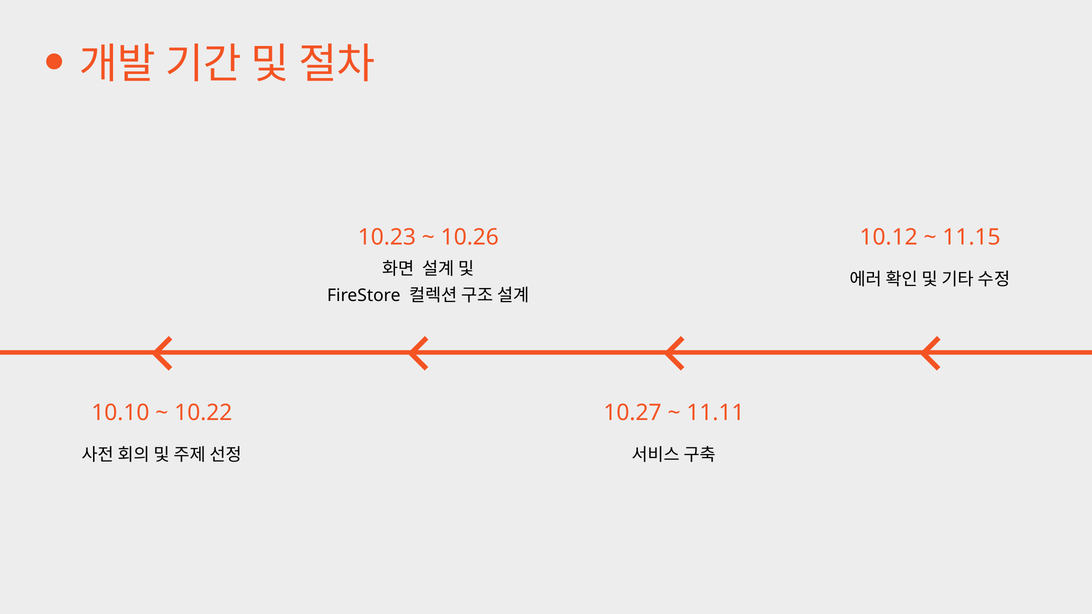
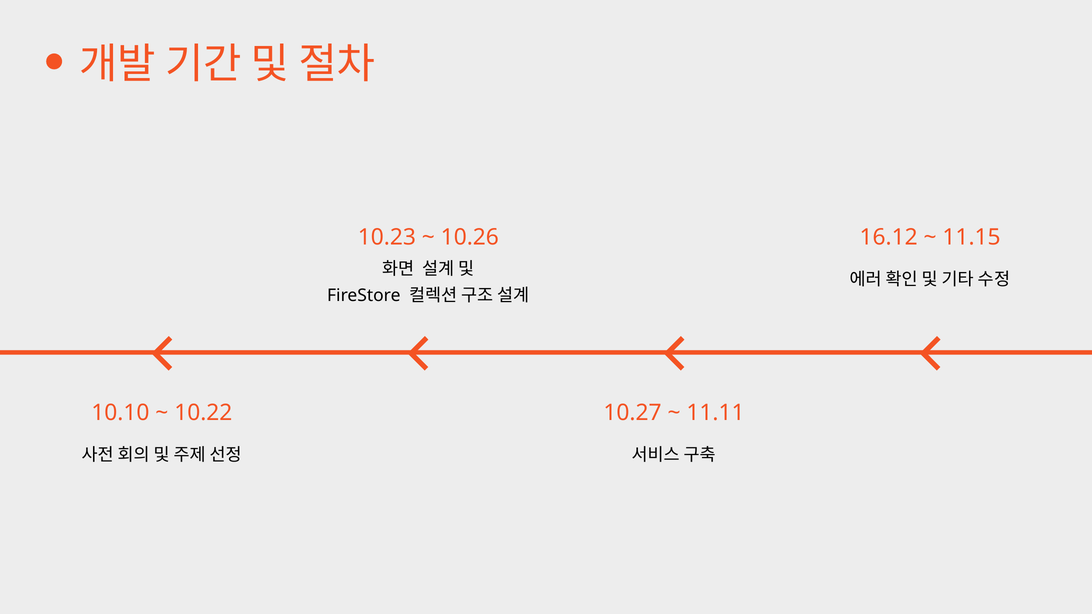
10.12: 10.12 -> 16.12 (889, 237)
